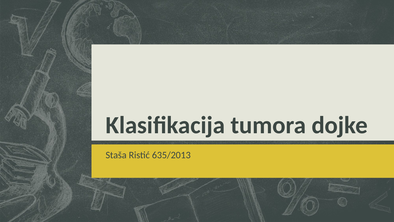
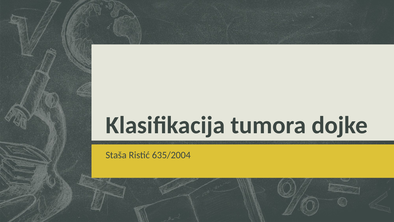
635/2013: 635/2013 -> 635/2004 (171, 155)
